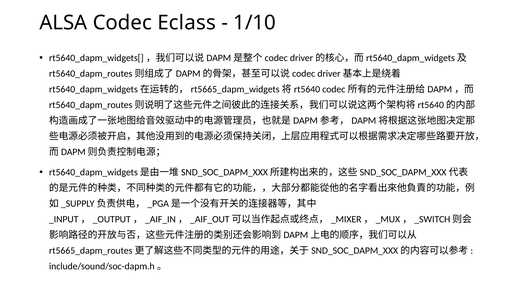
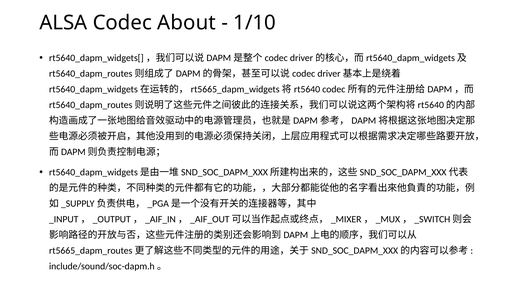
Eclass: Eclass -> About (187, 23)
